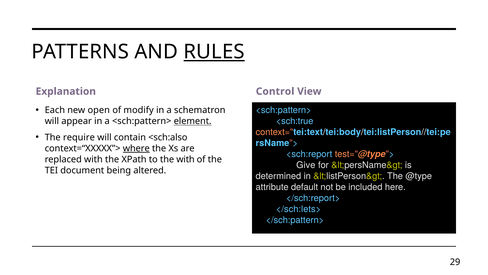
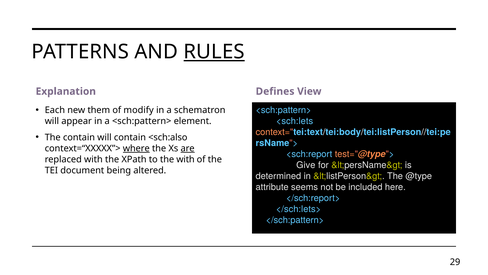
Control: Control -> Defines (275, 91)
open: open -> them (99, 110)
<sch:true: <sch:true -> <sch:lets (295, 121)
element underline: present -> none (193, 121)
The require: require -> contain (79, 137)
are underline: none -> present (188, 148)
default: default -> seems (305, 187)
